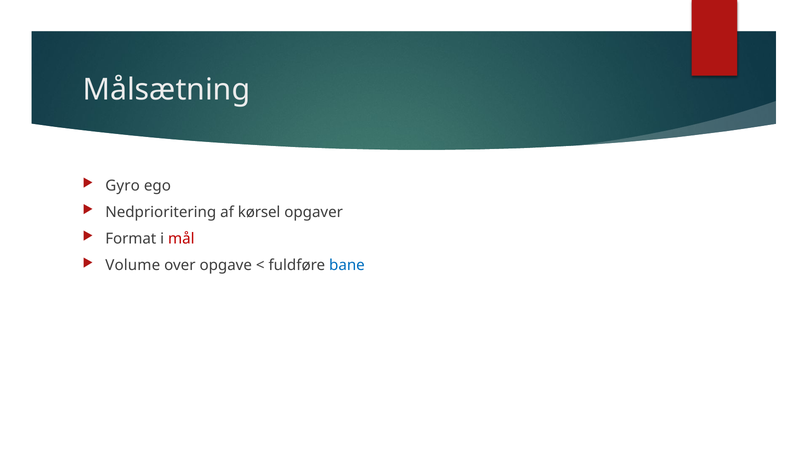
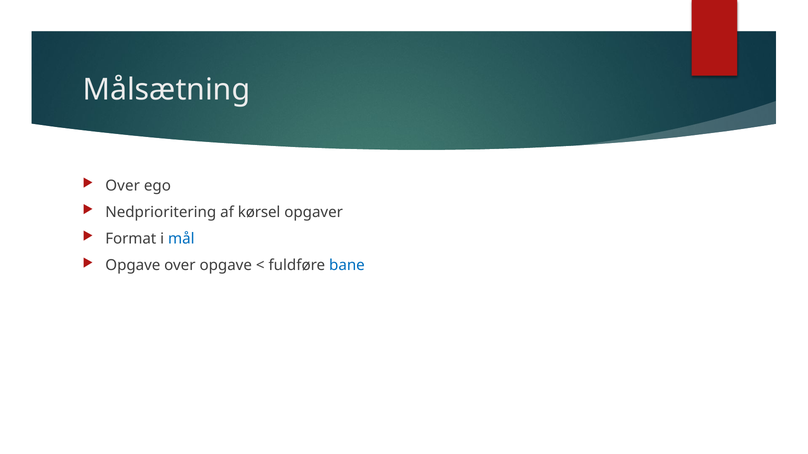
Gyro: Gyro -> Over (123, 186)
mål colour: red -> blue (181, 239)
Volume: Volume -> Opgave (133, 266)
